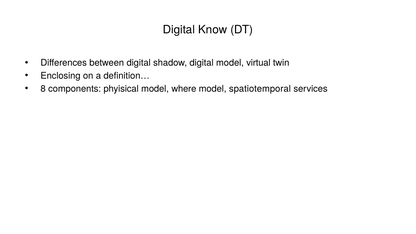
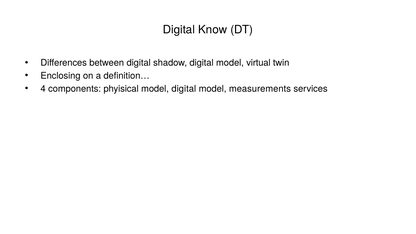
8: 8 -> 4 (43, 89)
model where: where -> digital (184, 89)
spatiotemporal: spatiotemporal -> measurements (260, 89)
